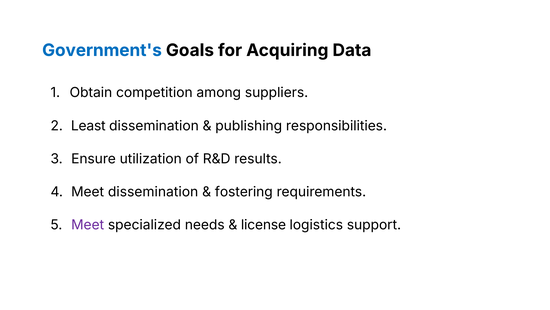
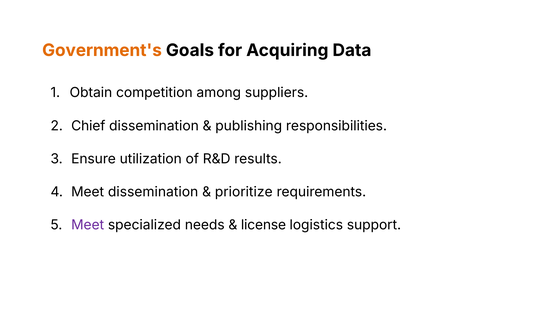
Government's colour: blue -> orange (102, 50)
Least: Least -> Chief (88, 126)
fostering: fostering -> prioritize (244, 192)
